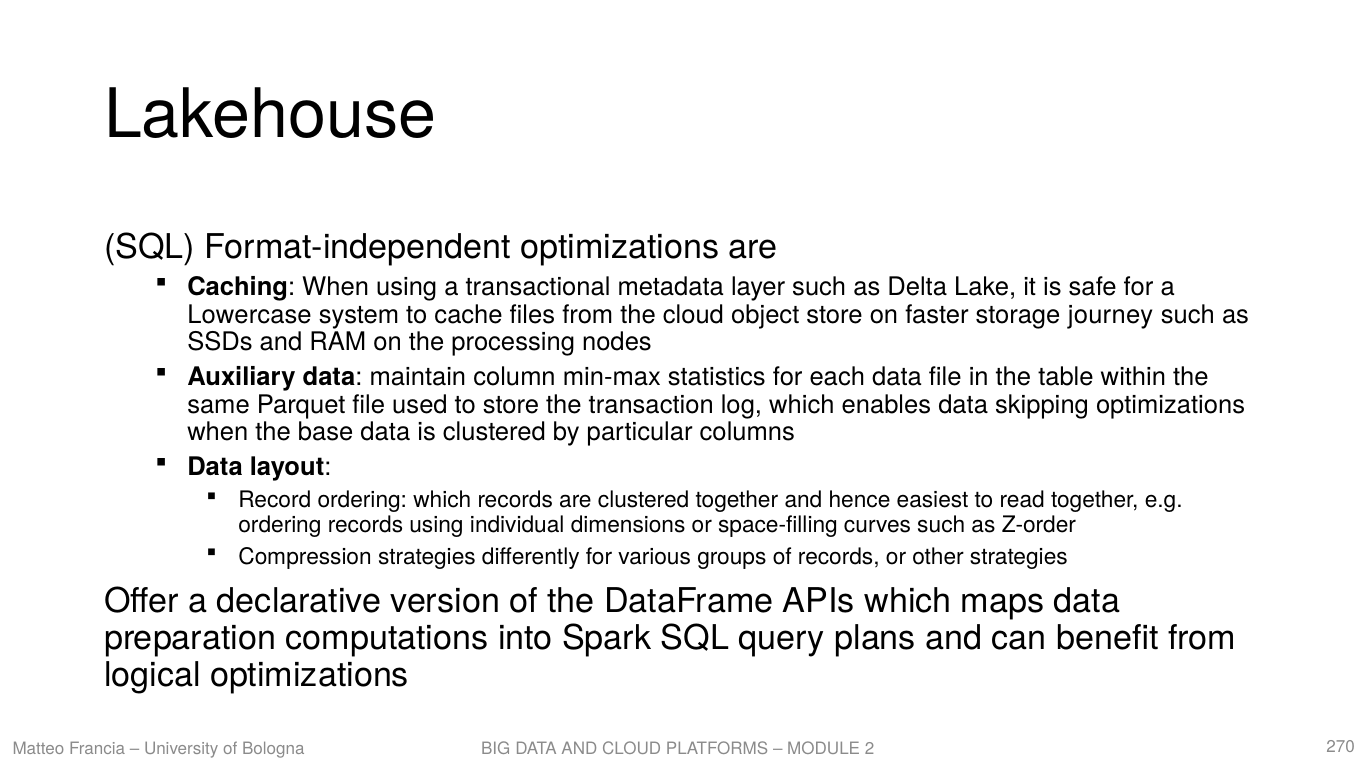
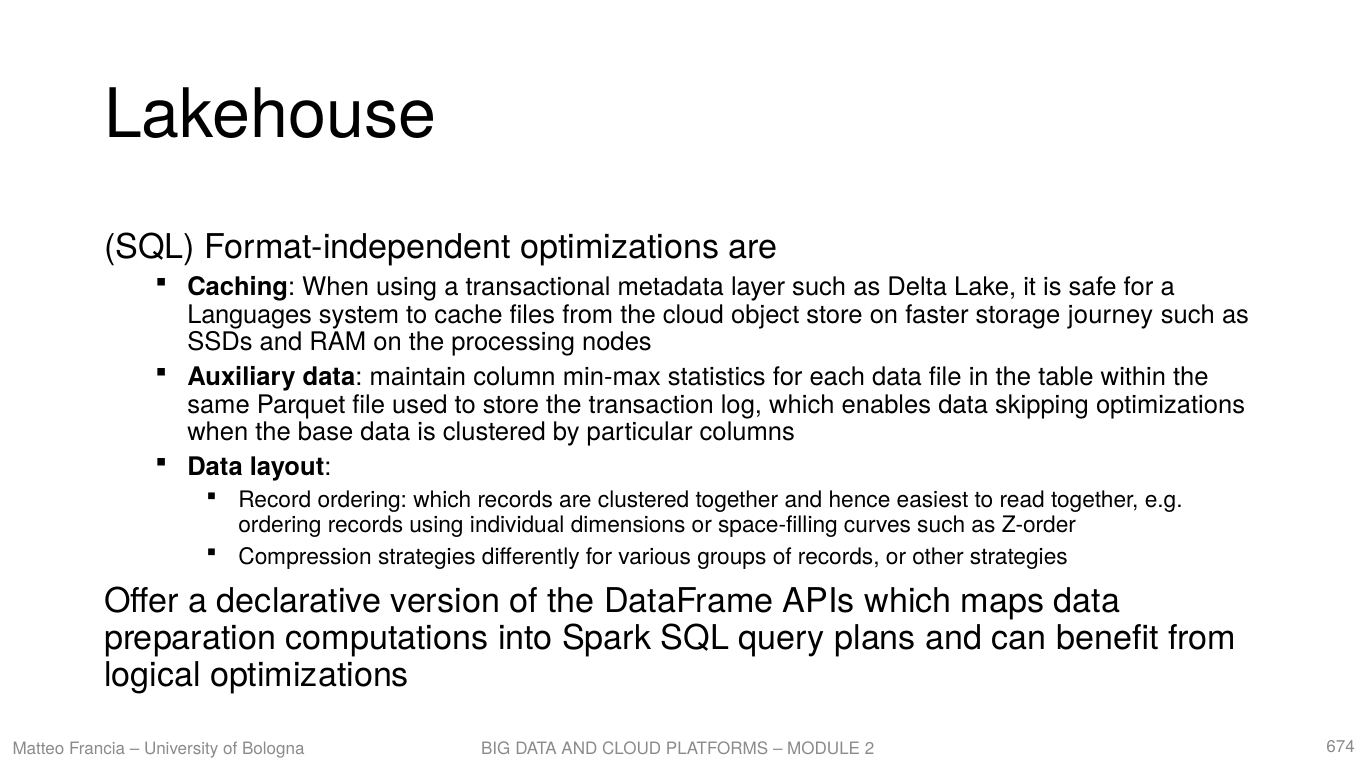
Lowercase: Lowercase -> Languages (250, 315)
270: 270 -> 674 (1341, 747)
